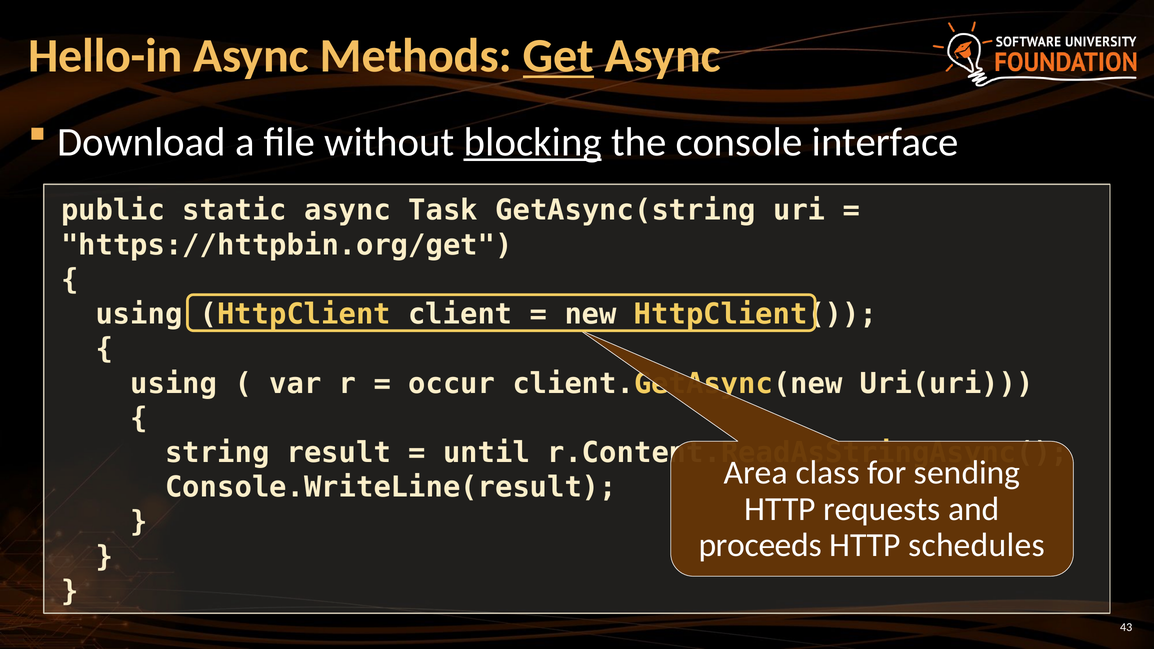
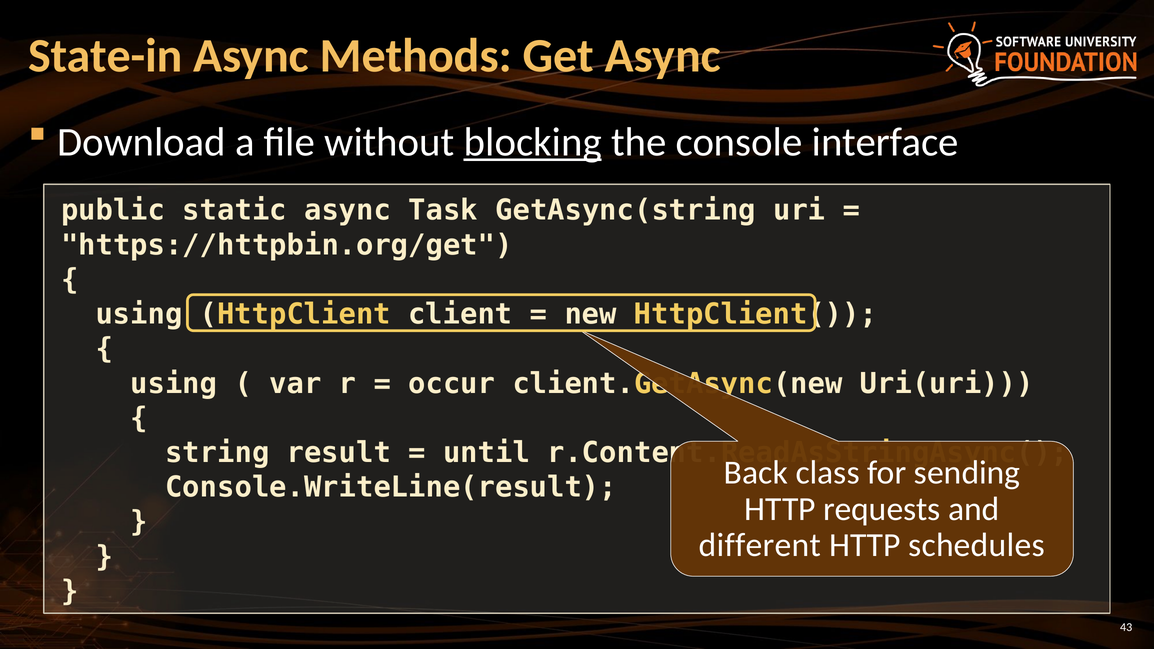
Hello-in: Hello-in -> State-in (105, 56)
Get underline: present -> none (558, 56)
Area: Area -> Back (756, 473)
proceeds: proceeds -> different (760, 545)
